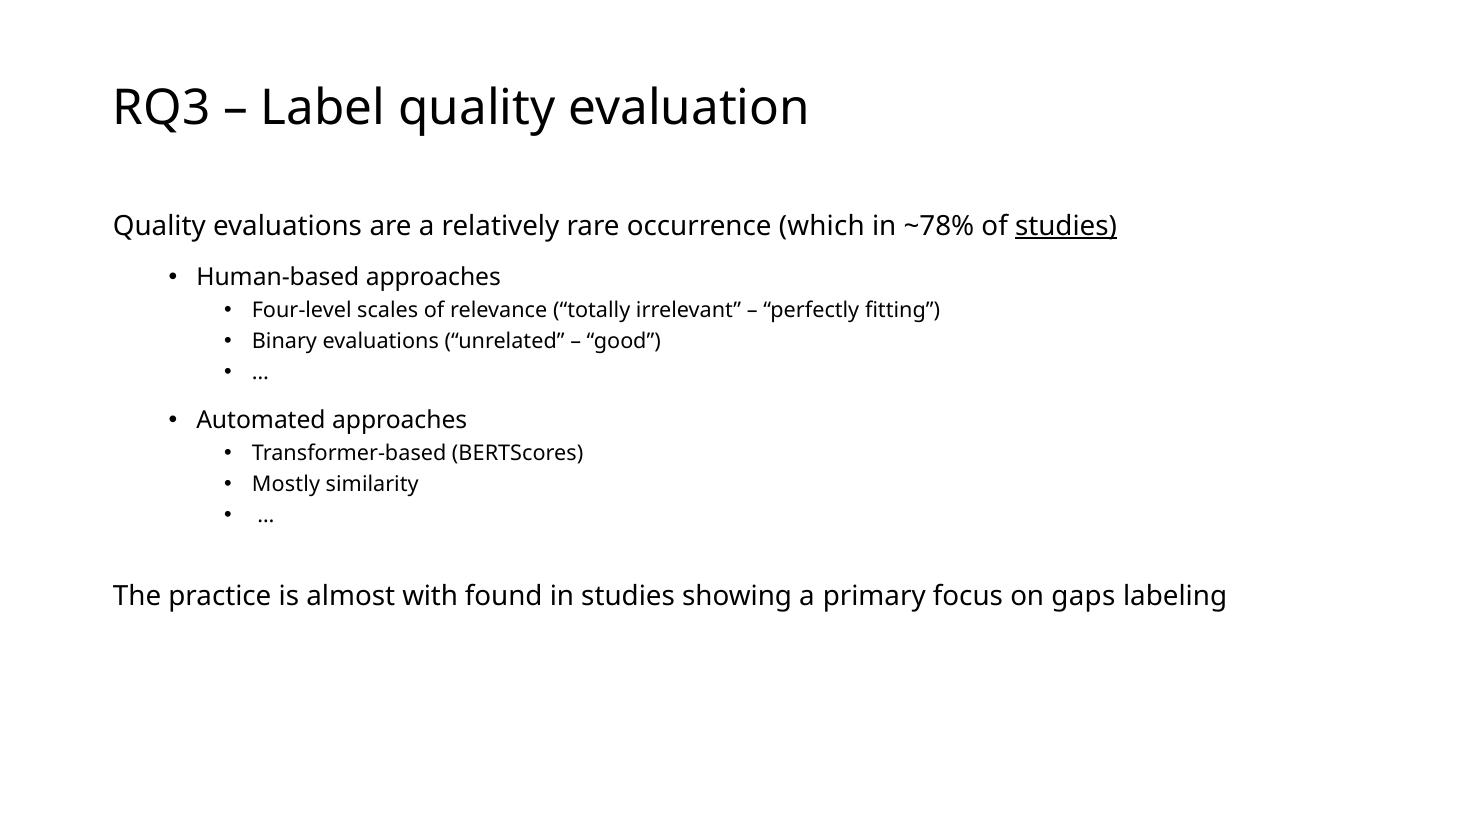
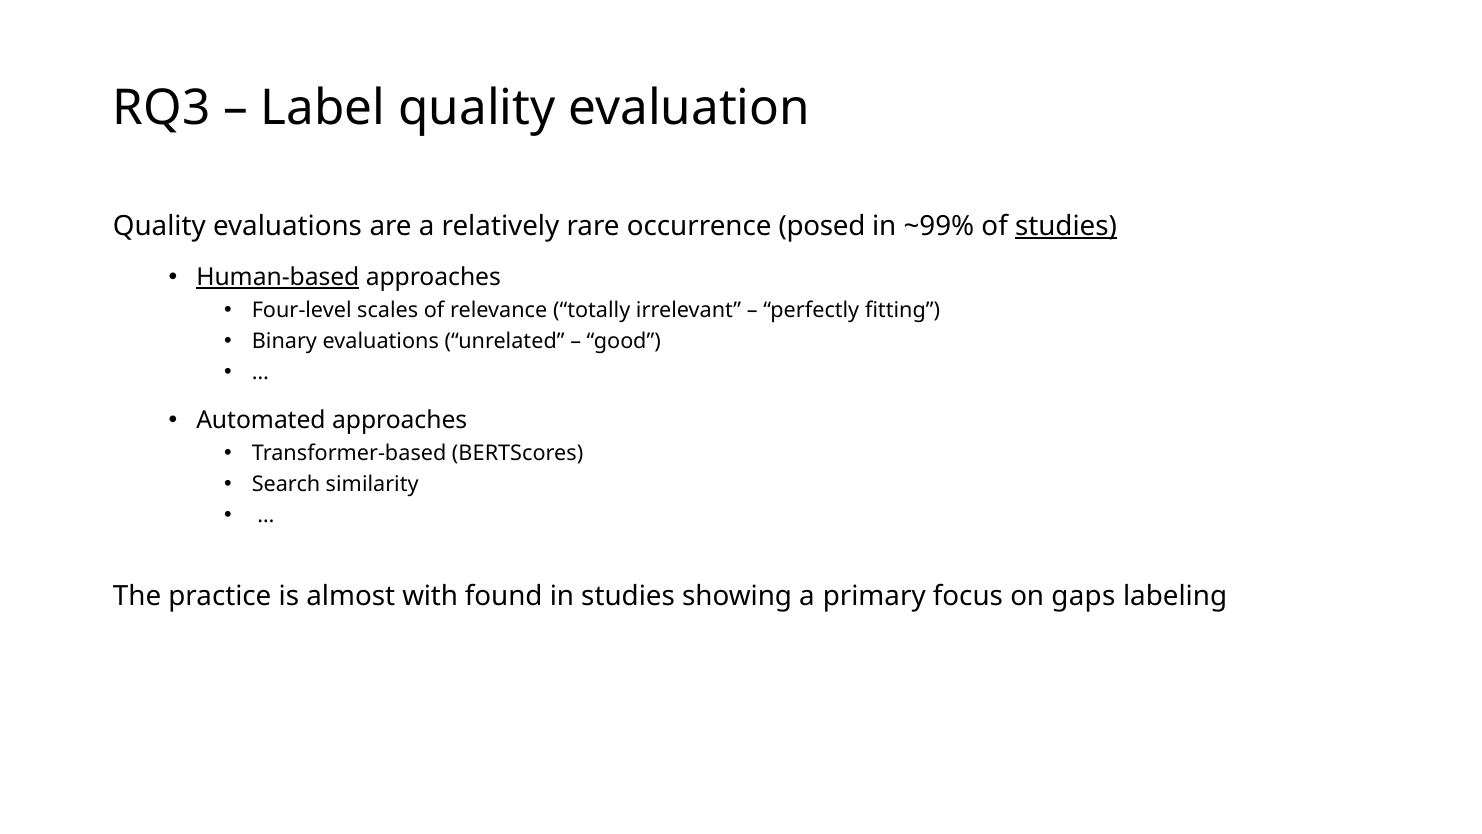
which: which -> posed (822, 226)
~78%: ~78% -> ~99% (939, 226)
Human-based underline: none -> present (278, 277)
Mostly: Mostly -> Search (286, 484)
